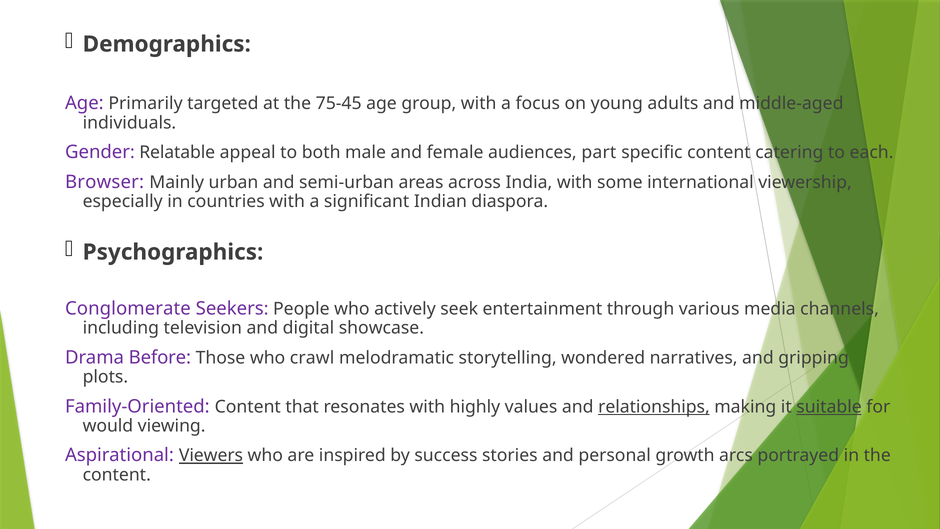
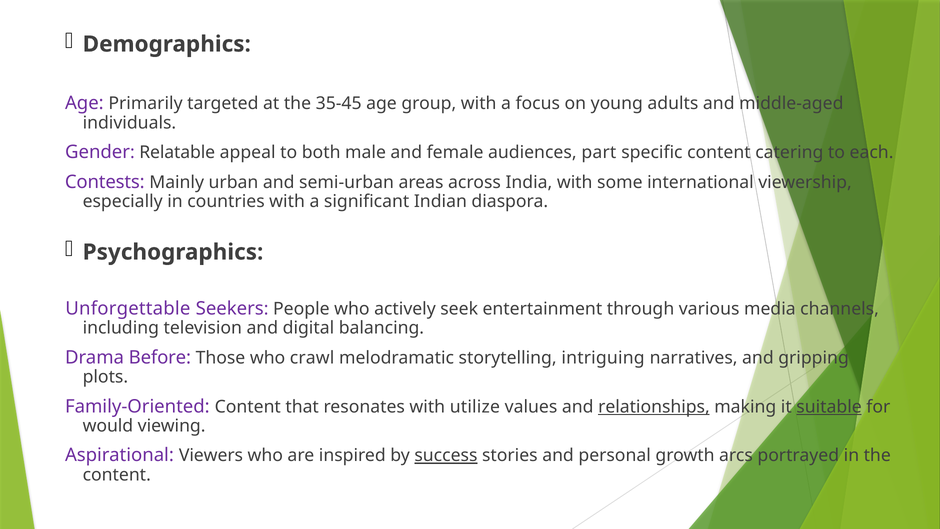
75-45: 75-45 -> 35-45 (339, 103)
Browser: Browser -> Contests (105, 182)
Conglomerate: Conglomerate -> Unforgettable (128, 308)
showcase: showcase -> balancing (381, 328)
wondered: wondered -> intriguing (603, 358)
highly: highly -> utilize (475, 407)
Viewers underline: present -> none (211, 455)
success underline: none -> present (446, 455)
